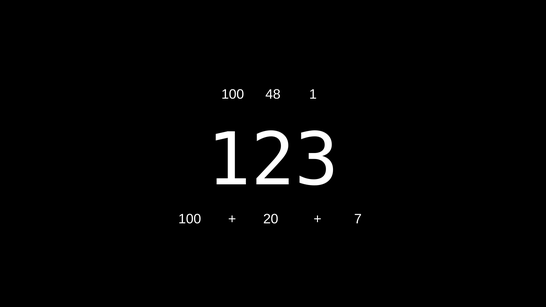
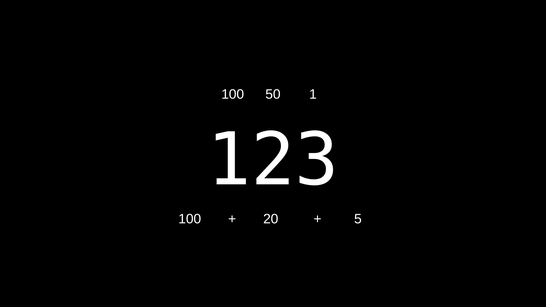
48: 48 -> 50 (273, 94)
7: 7 -> 5 (358, 219)
